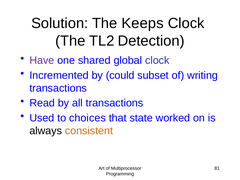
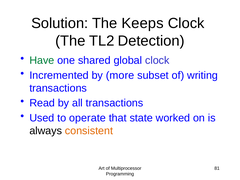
Have colour: purple -> green (42, 60)
could: could -> more (120, 75)
choices: choices -> operate (87, 118)
